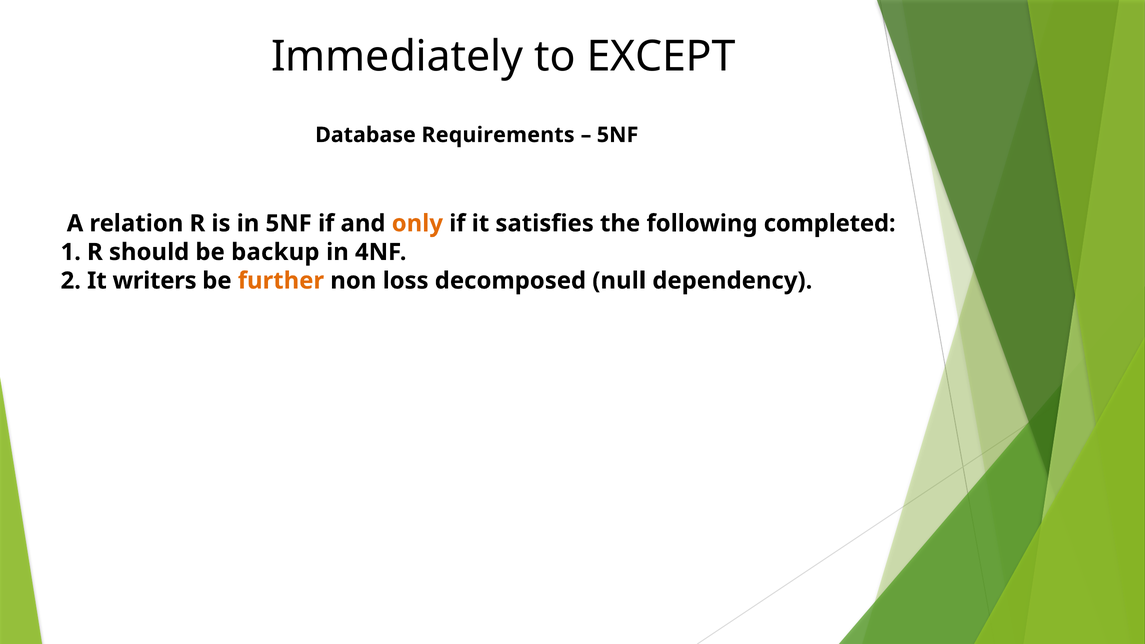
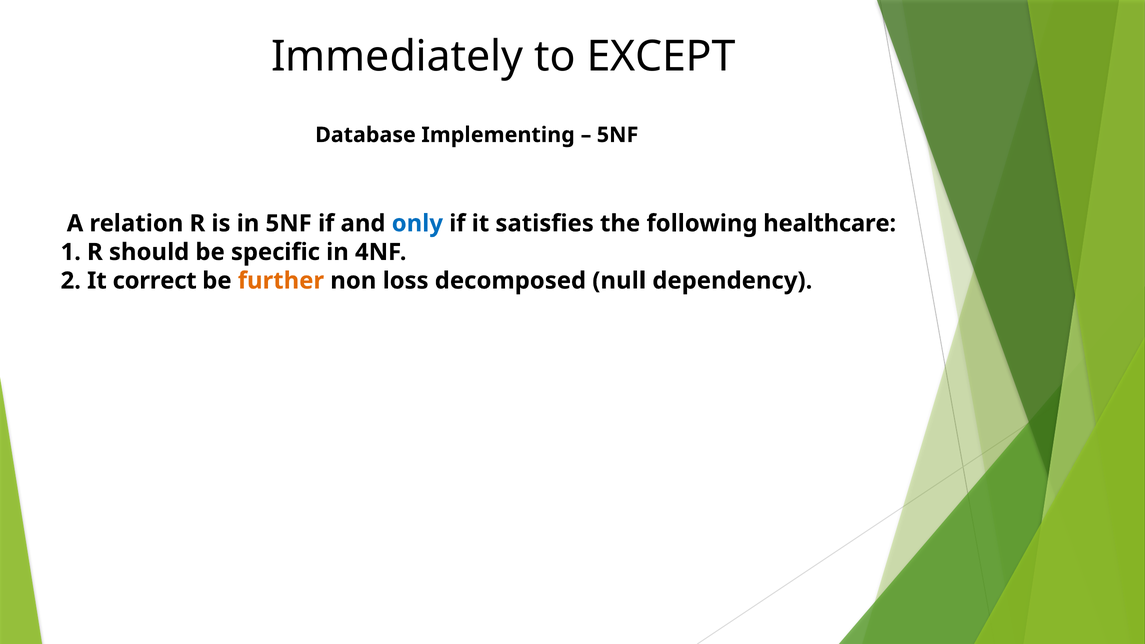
Requirements: Requirements -> Implementing (498, 135)
only colour: orange -> blue (417, 223)
completed: completed -> healthcare (830, 223)
backup: backup -> specific (275, 252)
writers: writers -> correct (155, 281)
